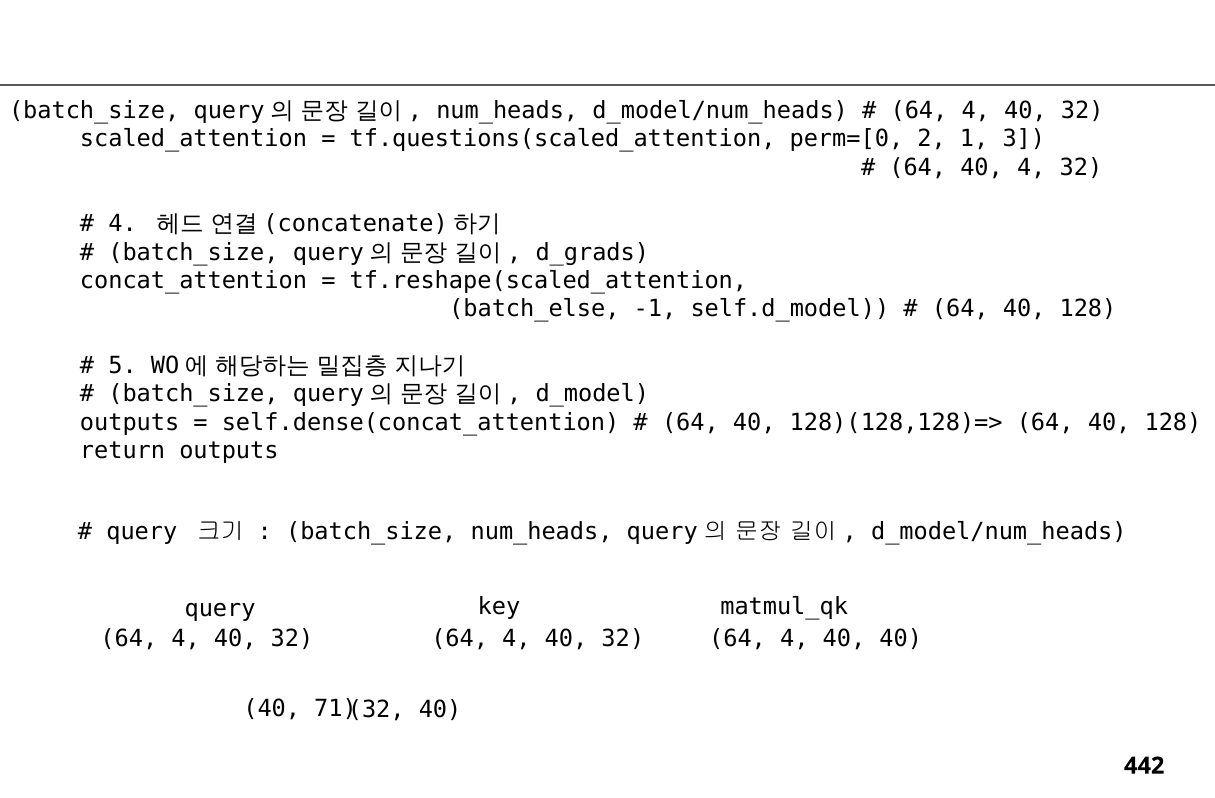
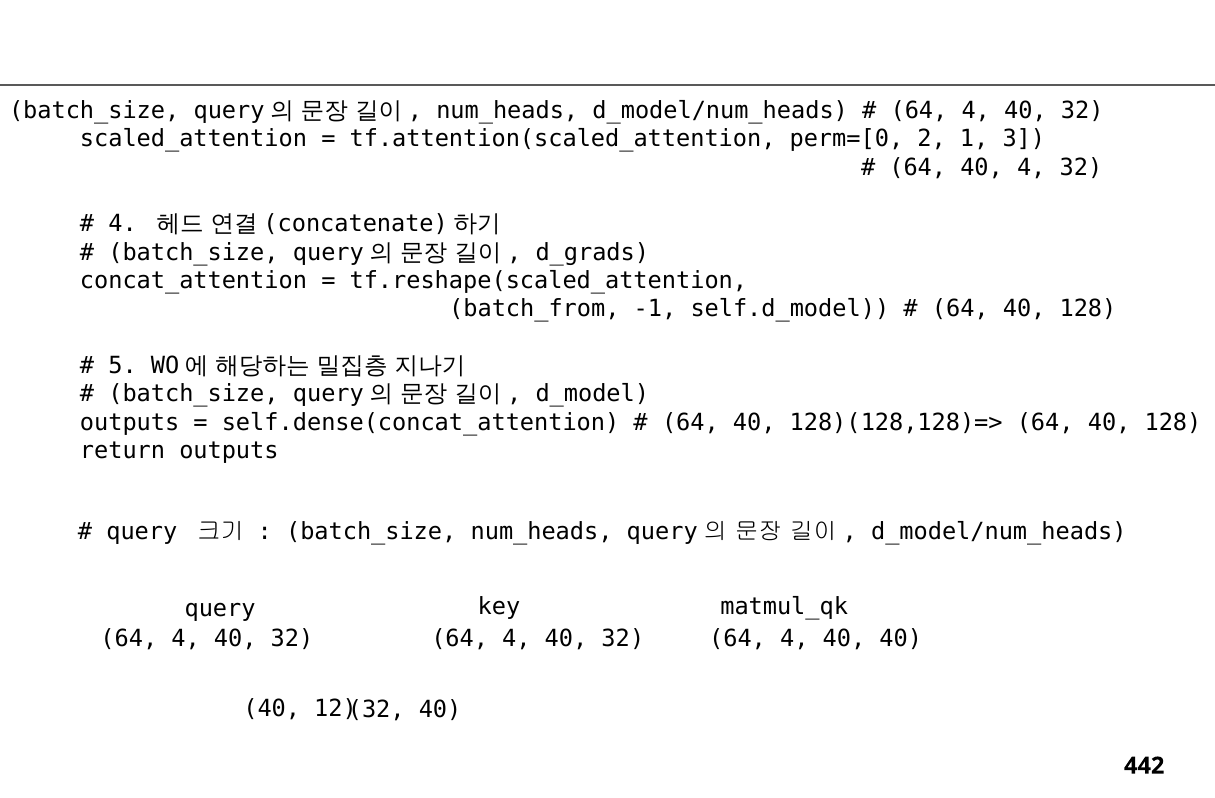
tf.questions(scaled_attention: tf.questions(scaled_attention -> tf.attention(scaled_attention (563, 139)
batch_else: batch_else -> batch_from (534, 309)
71: 71 -> 12 (336, 709)
